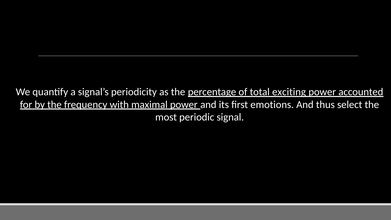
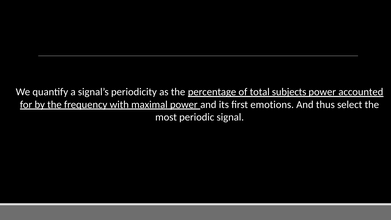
exciting: exciting -> subjects (289, 92)
